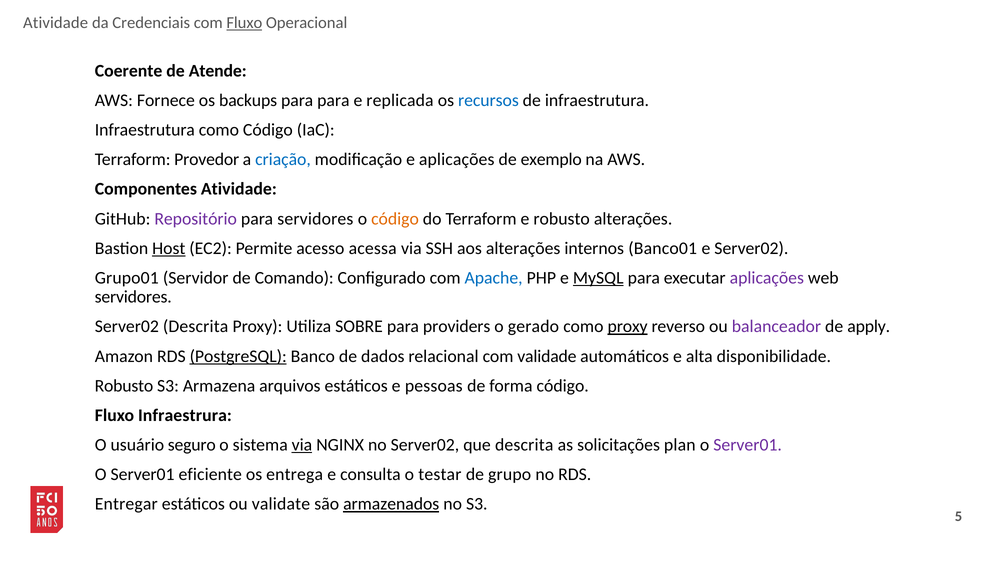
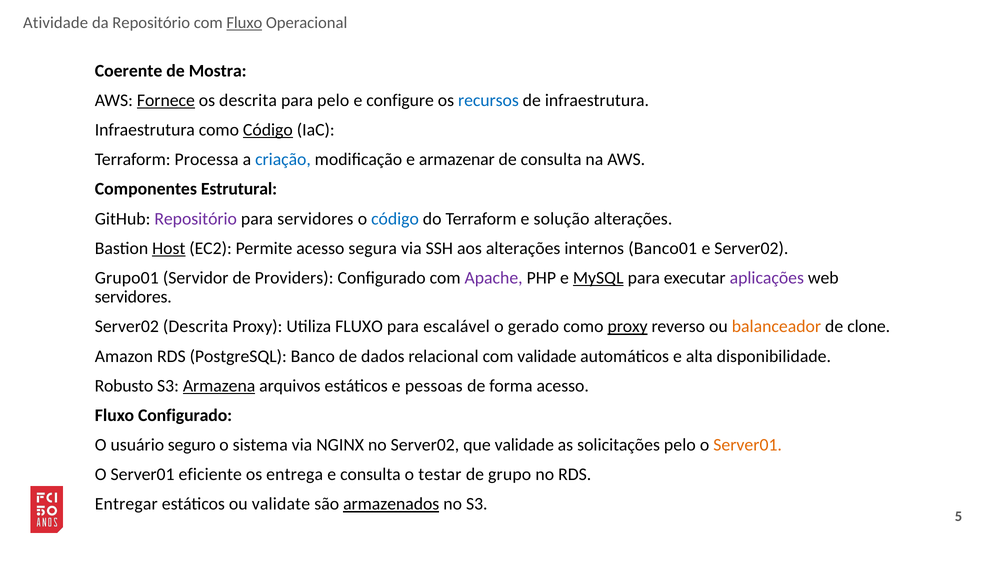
da Credenciais: Credenciais -> Repositório (151, 23)
Atende: Atende -> Mostra (218, 71)
Fornece underline: none -> present (166, 100)
os backups: backups -> descrita (248, 100)
para para: para -> pelo (333, 100)
replicada: replicada -> configure (400, 100)
Código underline: none -> present (268, 130)
Provedor: Provedor -> Processa (207, 159)
e aplicações: aplicações -> armazenar (457, 159)
de exemplo: exemplo -> consulta (551, 159)
Componentes Atividade: Atividade -> Estrutural (239, 189)
código colour: orange -> blue (395, 219)
e robusto: robusto -> solução (562, 219)
acessa: acessa -> segura (373, 248)
Comando: Comando -> Providers (294, 278)
Apache colour: blue -> purple (494, 278)
Utiliza SOBRE: SOBRE -> FLUXO (359, 326)
providers: providers -> escalável (457, 326)
balanceador colour: purple -> orange (776, 326)
apply: apply -> clone (869, 326)
PostgreSQL underline: present -> none (238, 356)
Armazena underline: none -> present (219, 385)
forma código: código -> acesso (563, 385)
Fluxo Infraestrura: Infraestrura -> Configurado (185, 415)
via underline: present -> none (302, 445)
que descrita: descrita -> validade (524, 445)
solicitações plan: plan -> pelo (680, 445)
Server01 colour: purple -> orange (748, 445)
